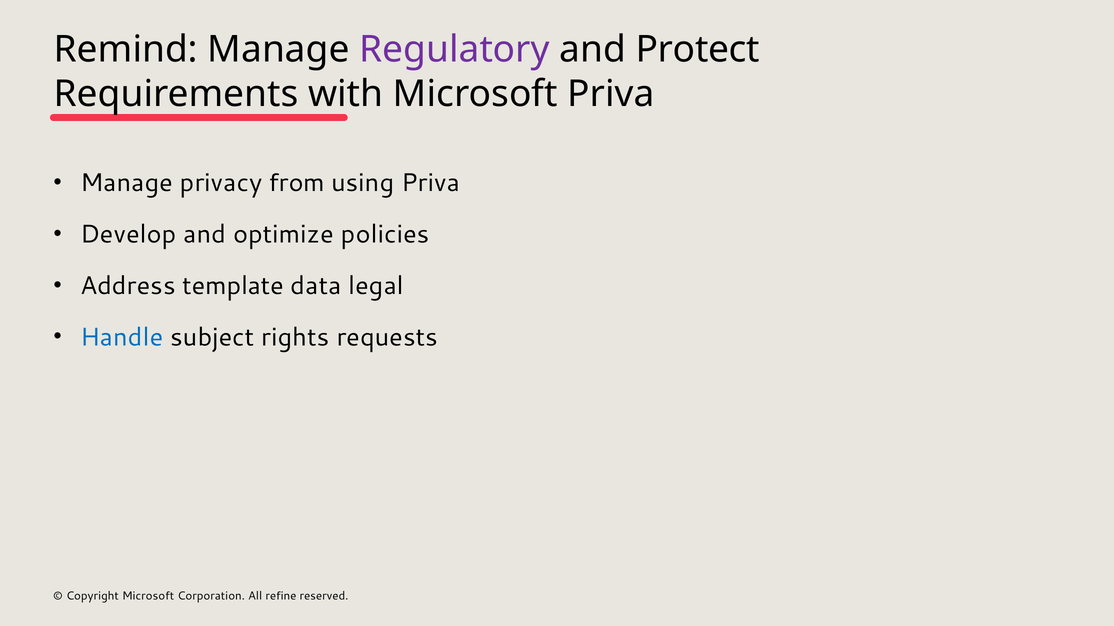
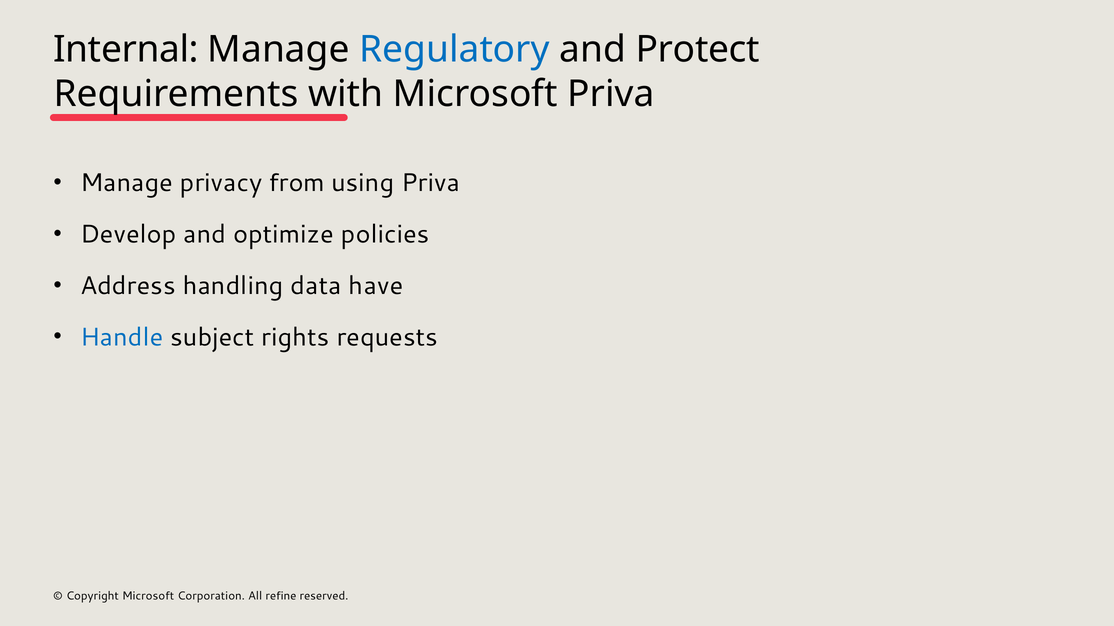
Remind: Remind -> Internal (126, 50)
Regulatory colour: purple -> blue (454, 50)
template: template -> handling (233, 286)
legal: legal -> have (376, 286)
